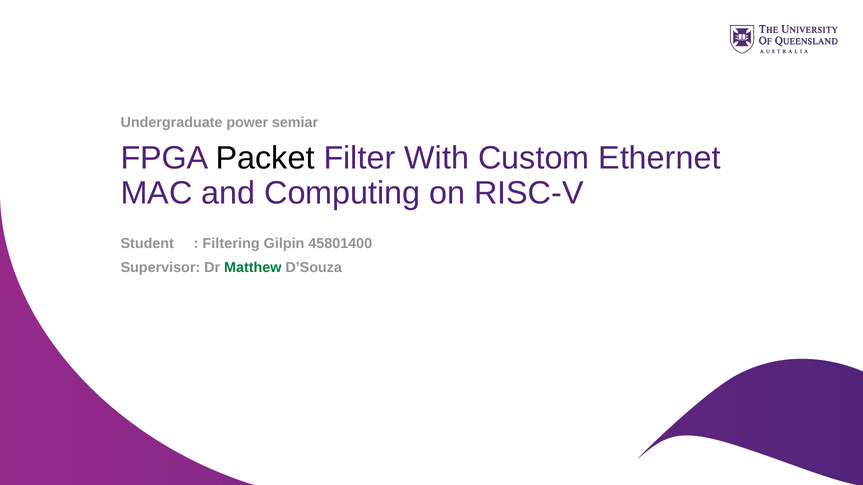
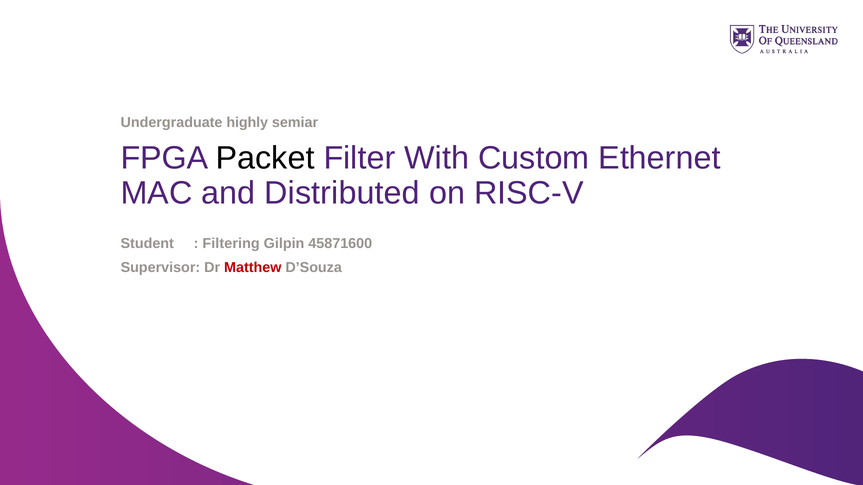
power: power -> highly (247, 122)
Computing: Computing -> Distributed (342, 193)
45801400: 45801400 -> 45871600 (340, 244)
Matthew colour: green -> red (253, 268)
